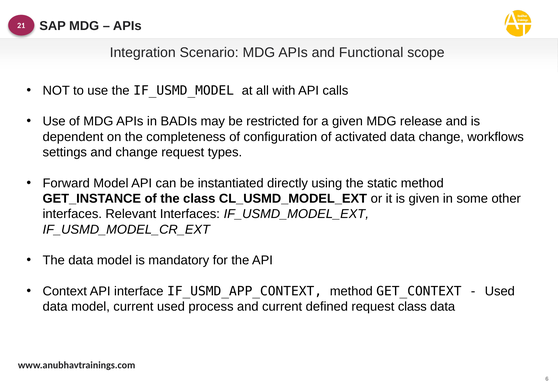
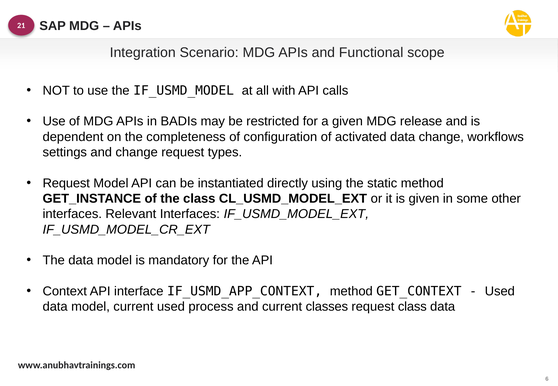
Forward: Forward -> Request (66, 183)
defined: defined -> classes (327, 307)
